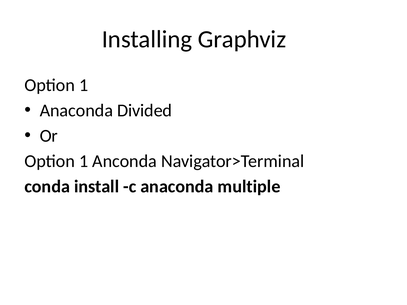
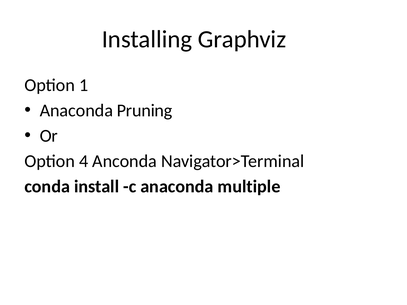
Divided: Divided -> Pruning (145, 111)
1: 1 -> 4 (84, 161)
